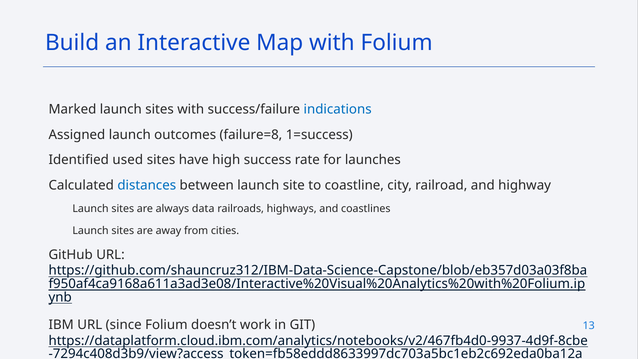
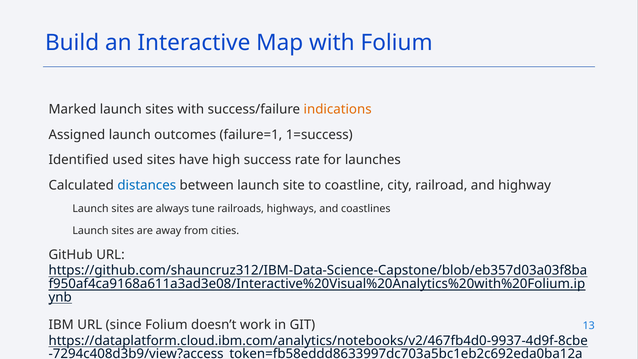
indications colour: blue -> orange (338, 109)
failure=8: failure=8 -> failure=1 (251, 135)
data: data -> tune (203, 209)
